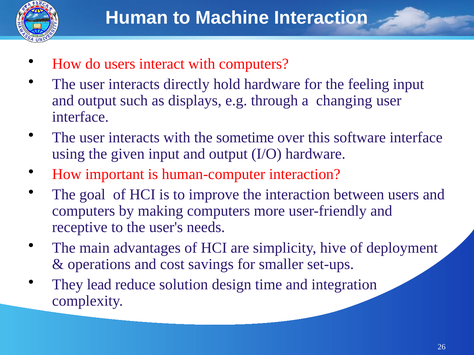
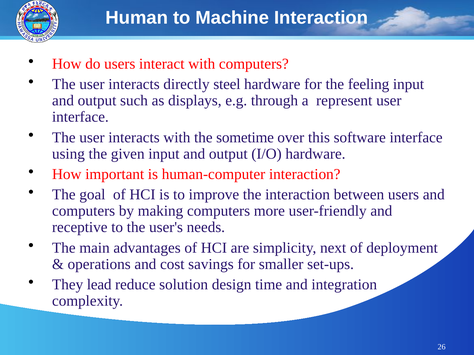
hold: hold -> steel (227, 84)
changing: changing -> represent (344, 101)
hive: hive -> next (333, 248)
